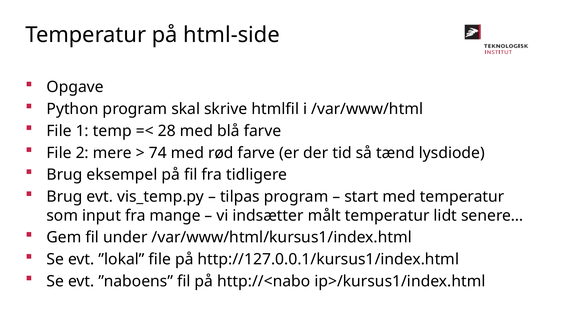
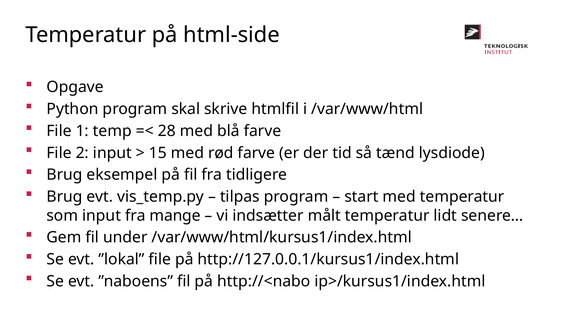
2 mere: mere -> input (112, 153)
74: 74 -> 15 (158, 153)
